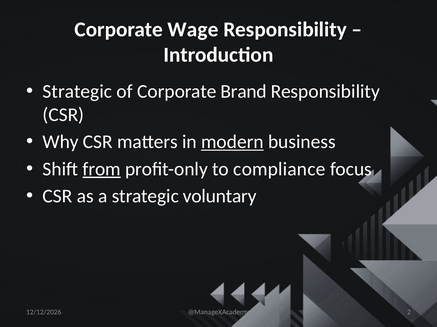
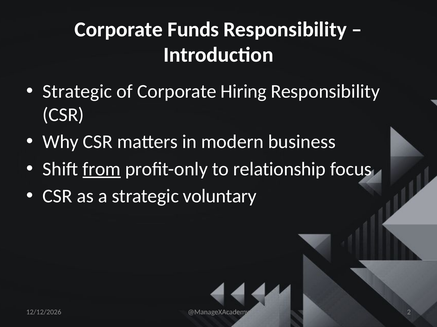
Wage: Wage -> Funds (193, 30)
Brand: Brand -> Hiring (244, 92)
modern underline: present -> none (232, 142)
compliance: compliance -> relationship (280, 169)
